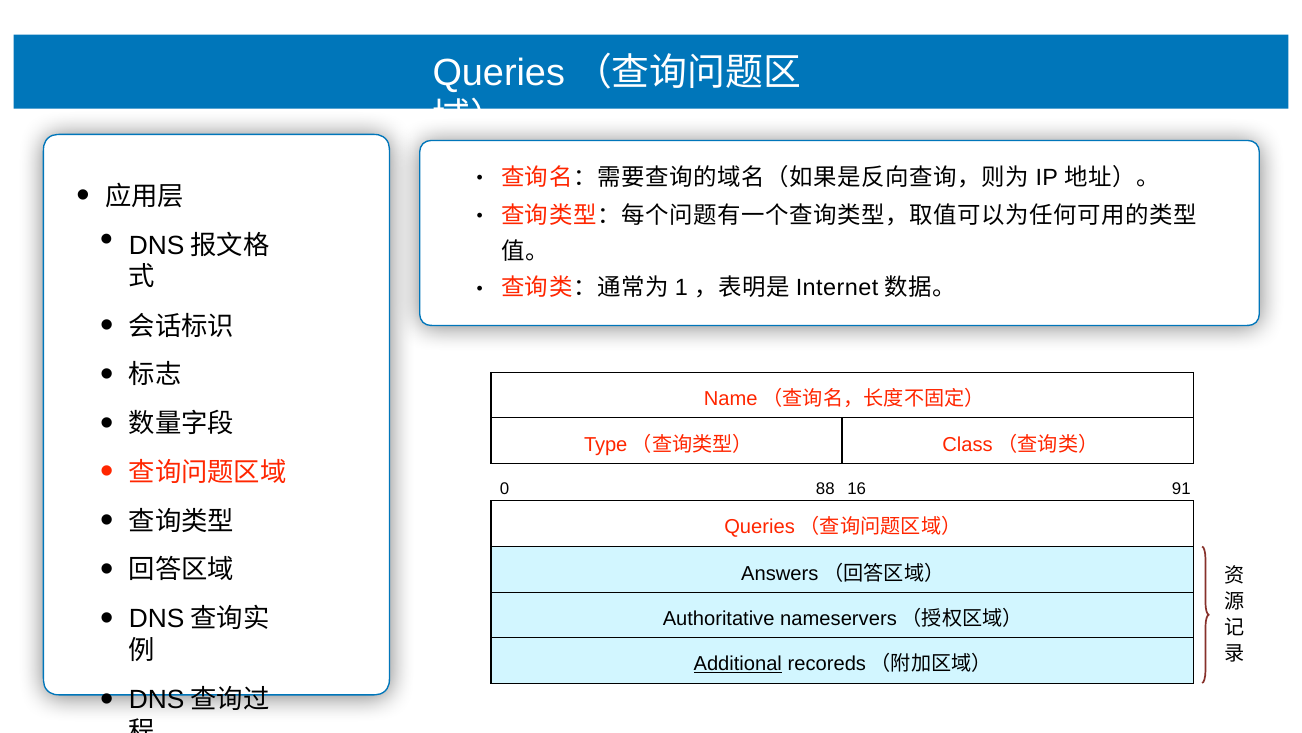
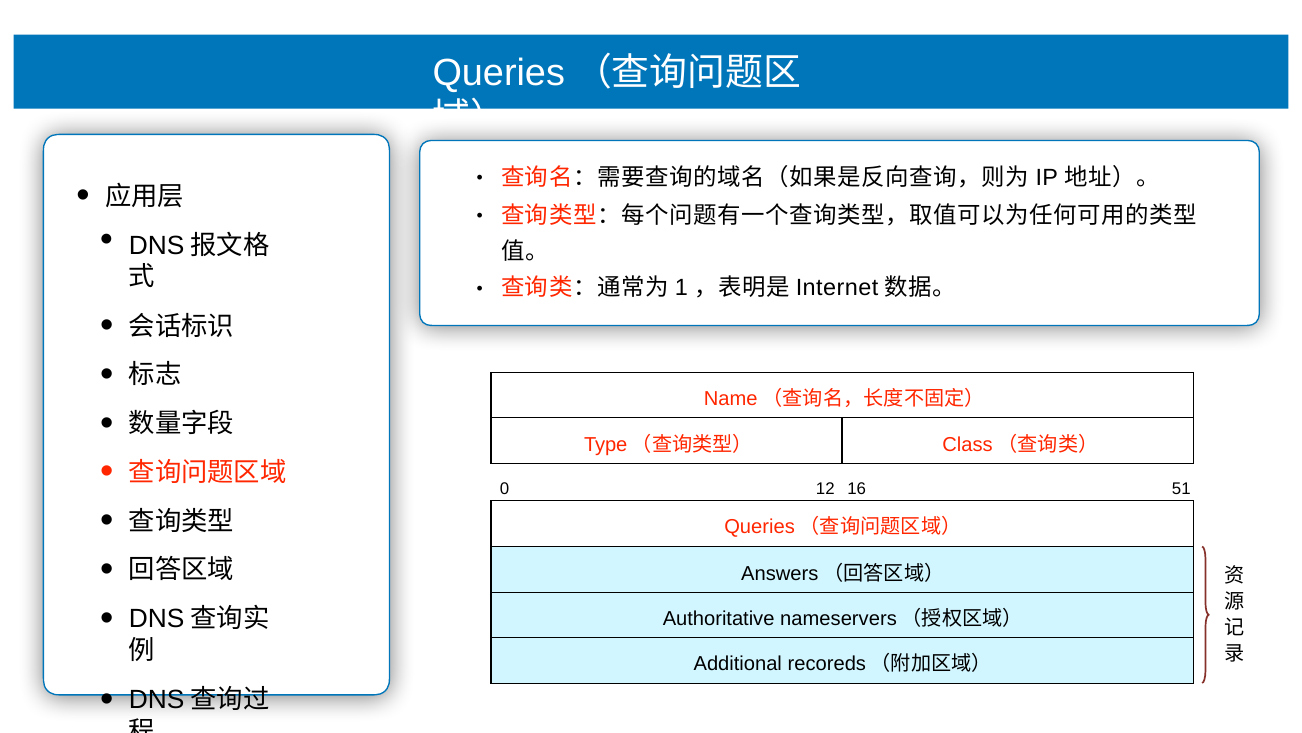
88: 88 -> 12 (825, 489)
91: 91 -> 51 (1181, 489)
Additional underline: present -> none (738, 664)
